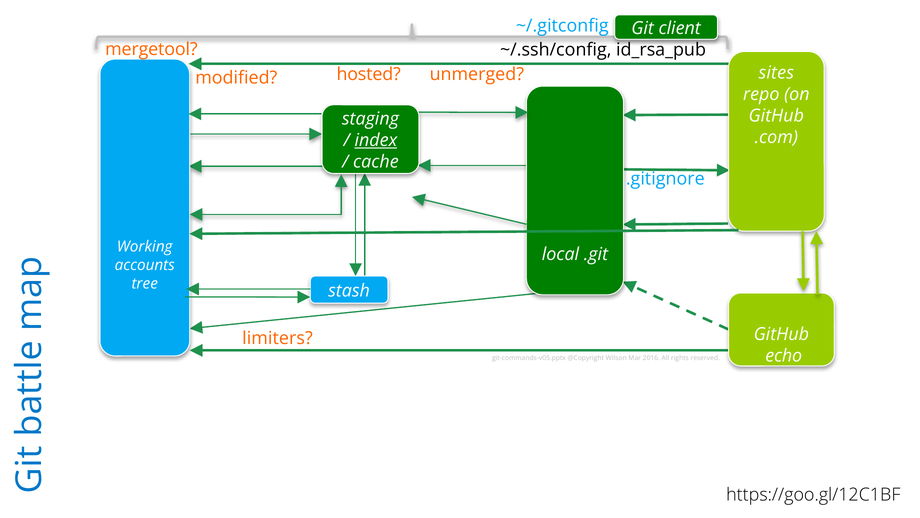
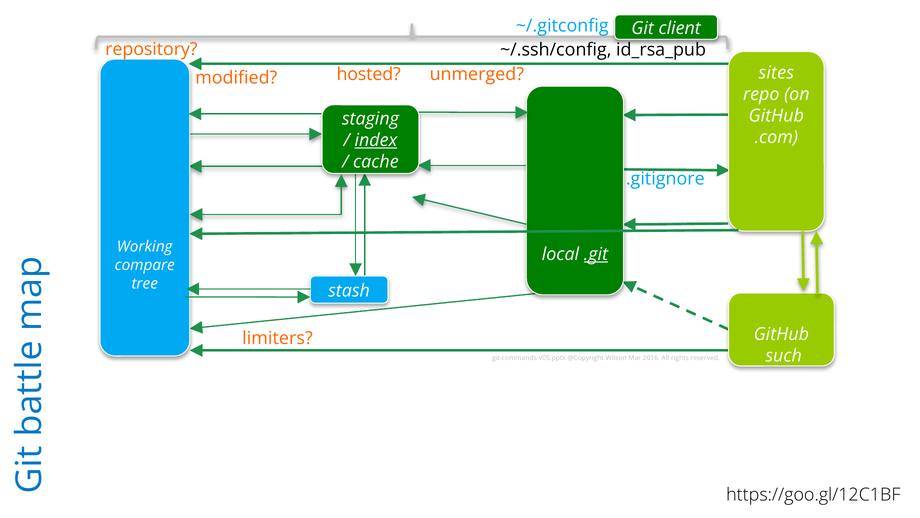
mergetool: mergetool -> repository (151, 49)
.git underline: none -> present (596, 254)
accounts: accounts -> compare (145, 265)
echo: echo -> such (784, 356)
